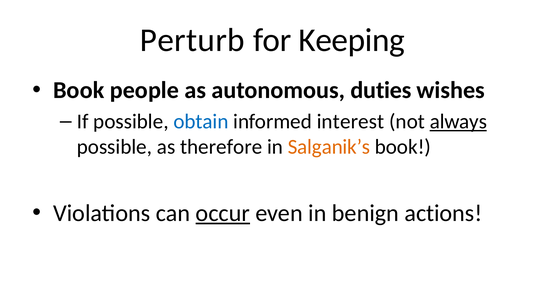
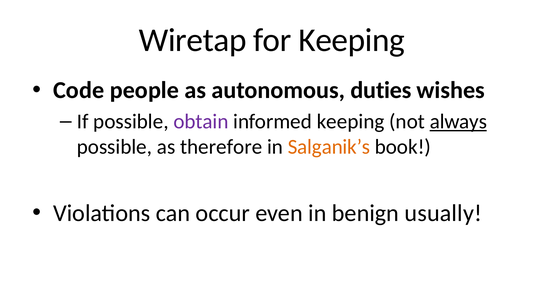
Perturb: Perturb -> Wiretap (193, 40)
Book: Book -> Code (79, 90)
obtain colour: blue -> purple (201, 122)
informed interest: interest -> keeping (351, 122)
occur underline: present -> none (223, 213)
actions: actions -> usually (443, 213)
